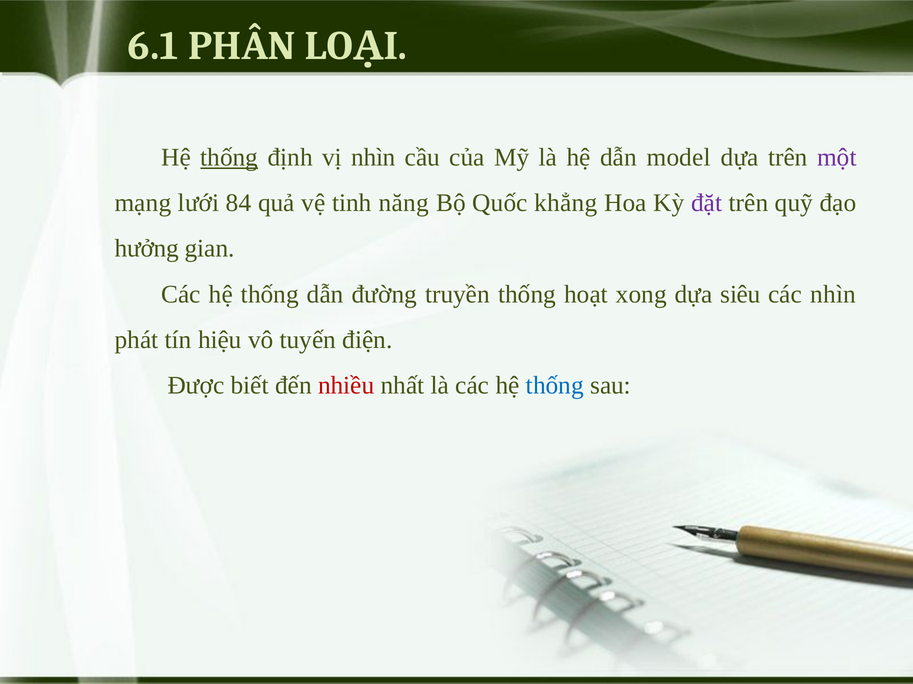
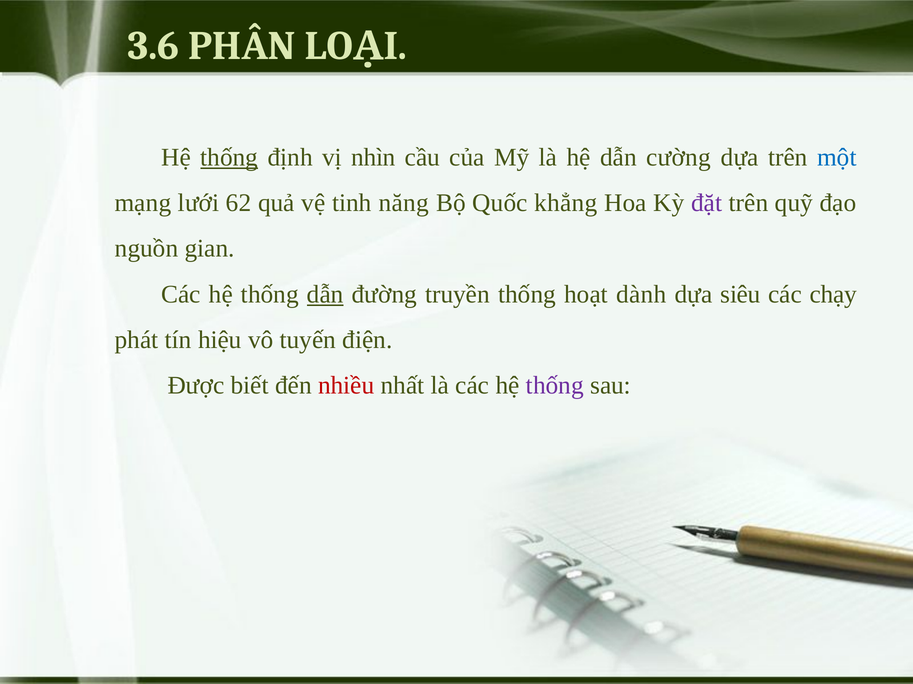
6.1: 6.1 -> 3.6 (153, 46)
model: model -> cường (679, 158)
một colour: purple -> blue (837, 158)
84: 84 -> 62 (239, 203)
hưởng: hưởng -> nguồn (147, 249)
dẫn underline: none -> present (325, 294)
xong: xong -> dành (641, 294)
các nhìn: nhìn -> chạy (833, 294)
thống colour: blue -> purple (555, 386)
